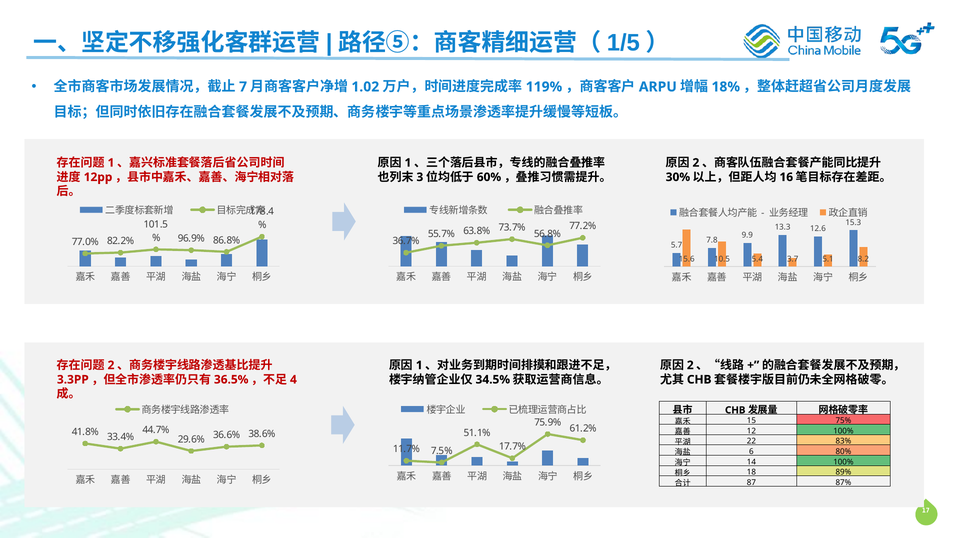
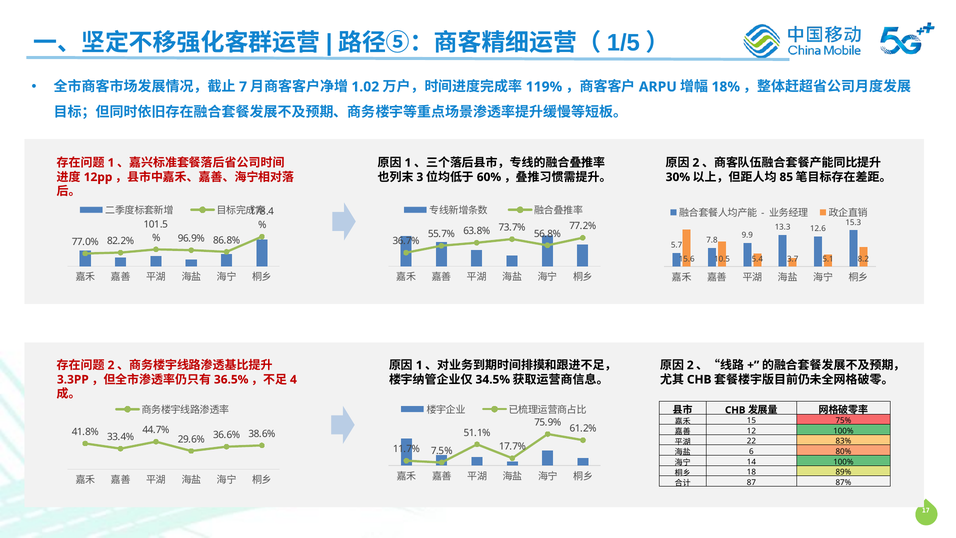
16: 16 -> 85 (786, 177)
